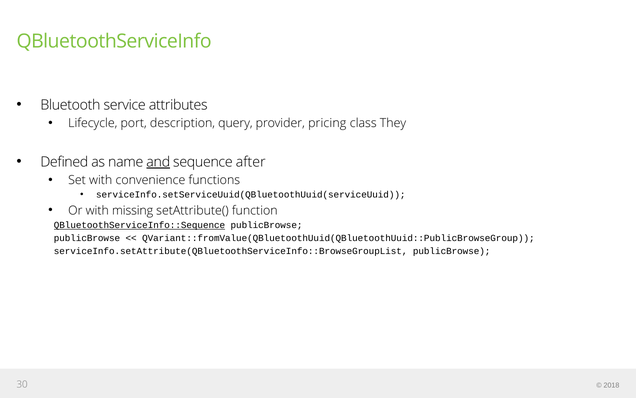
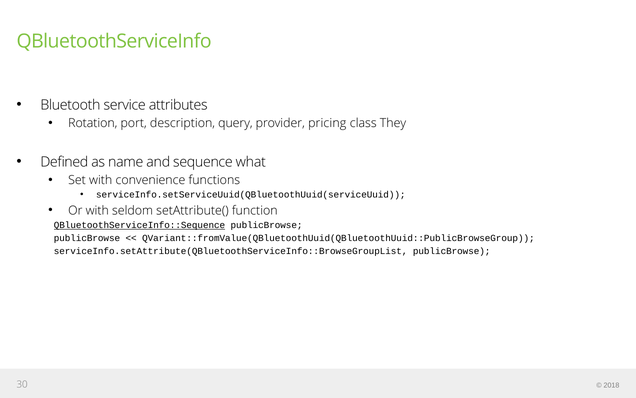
Lifecycle: Lifecycle -> Rotation (93, 123)
and underline: present -> none (158, 162)
after: after -> what (251, 162)
missing: missing -> seldom (133, 210)
